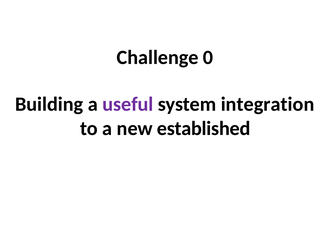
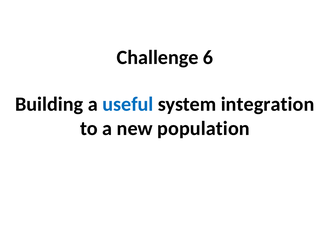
0: 0 -> 6 (208, 57)
useful colour: purple -> blue (128, 104)
established: established -> population (203, 128)
